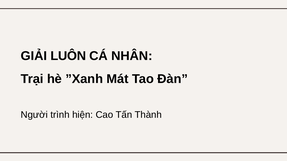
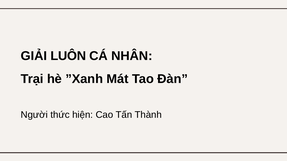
trình: trình -> thức (60, 115)
